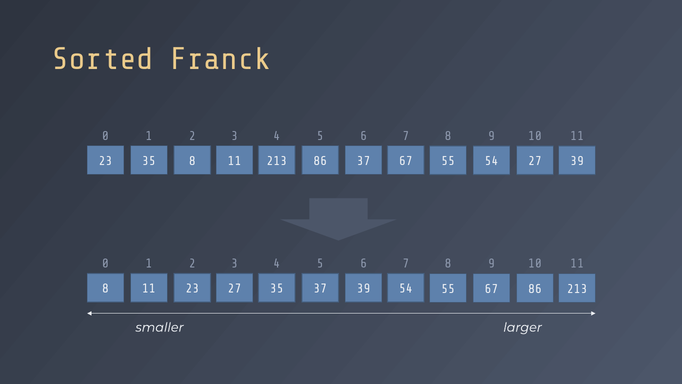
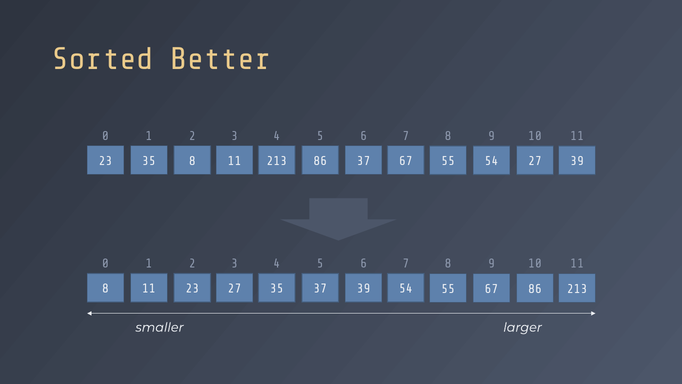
Franck: Franck -> Better (221, 59)
